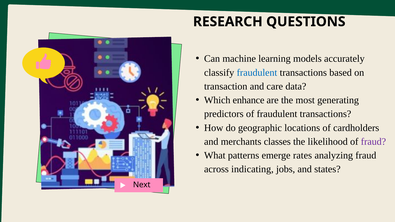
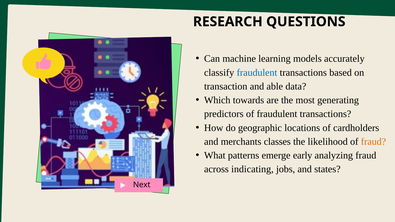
care: care -> able (275, 86)
enhance: enhance -> towards (248, 100)
fraud colour: purple -> orange (373, 142)
rates: rates -> early (303, 156)
